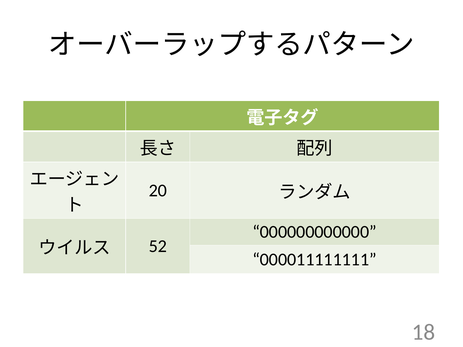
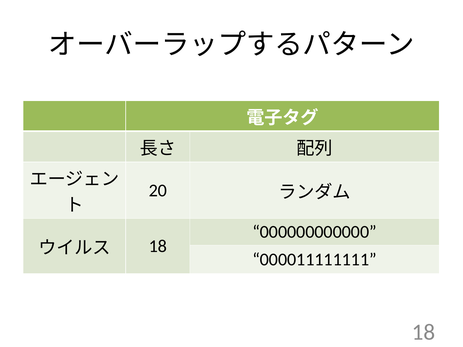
52: 52 -> 18 (158, 246)
